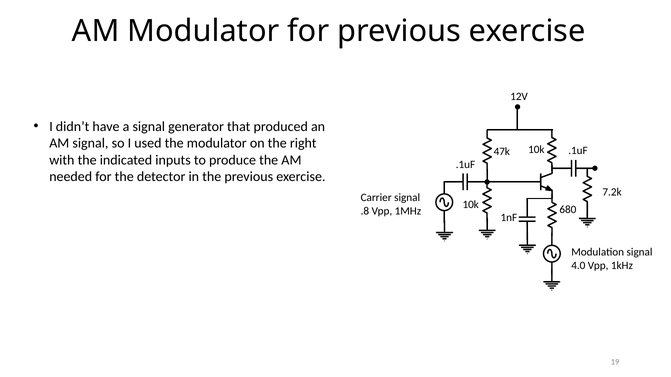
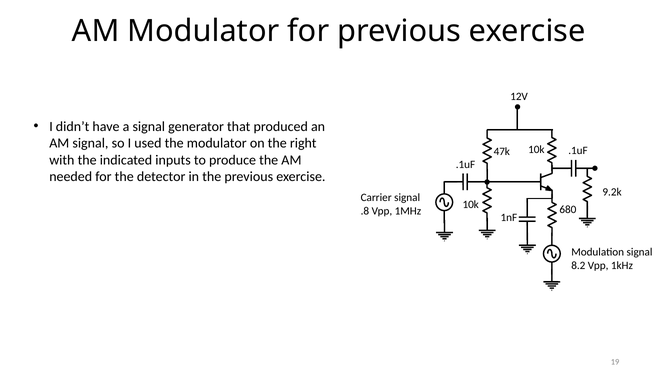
7.2k: 7.2k -> 9.2k (612, 192)
4.0: 4.0 -> 8.2 (578, 266)
